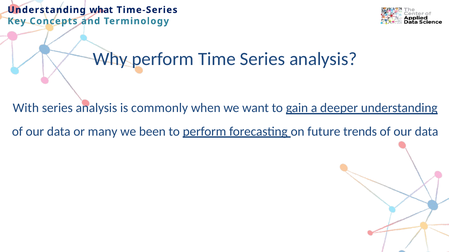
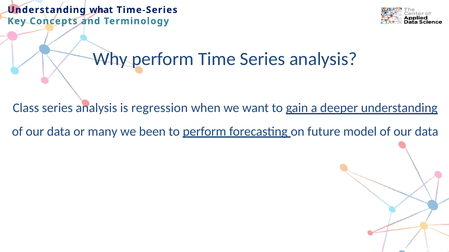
With: With -> Class (26, 108)
commonly: commonly -> regression (160, 108)
trends: trends -> model (360, 132)
